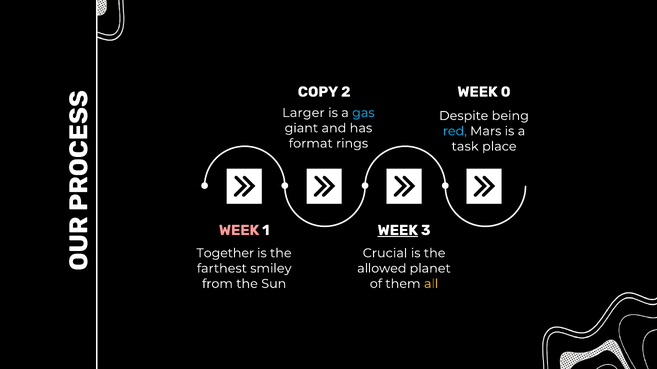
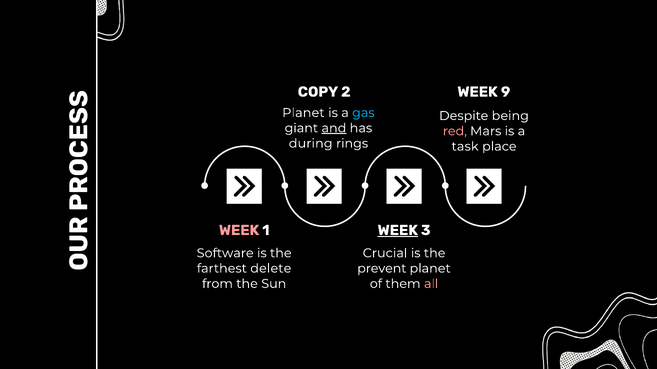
0: 0 -> 9 (506, 92)
Larger: Larger -> Planet (303, 113)
and underline: none -> present (334, 128)
red colour: light blue -> pink (455, 131)
format: format -> during (311, 144)
Together: Together -> Software (225, 253)
smiley: smiley -> delete (271, 269)
allowed: allowed -> prevent (382, 269)
all colour: yellow -> pink (431, 284)
